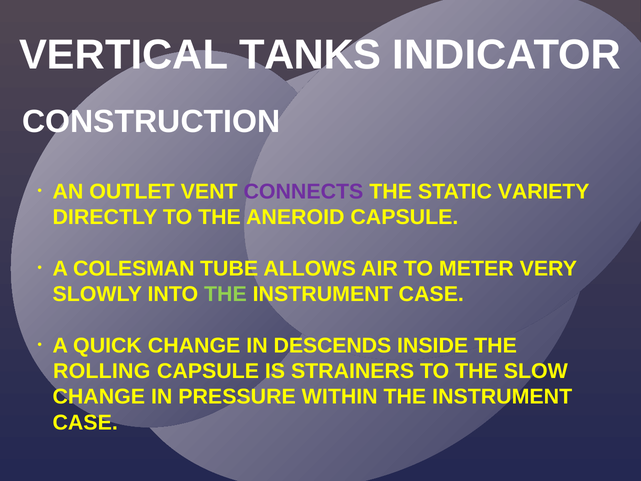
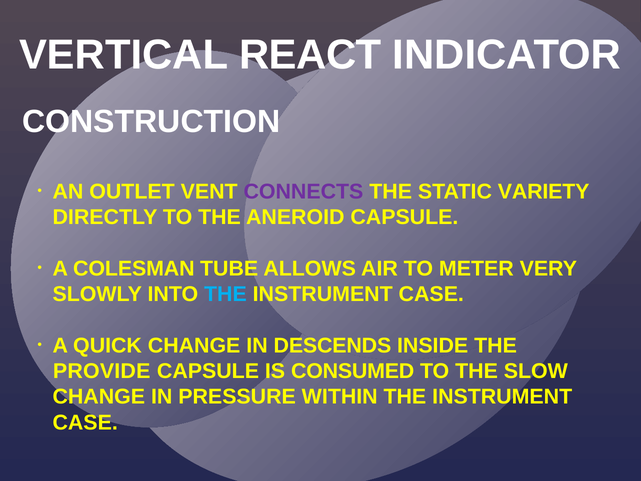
TANKS: TANKS -> REACT (310, 55)
THE colour: light green -> light blue (225, 294)
ROLLING: ROLLING -> PROVIDE (102, 371)
STRAINERS: STRAINERS -> CONSUMED (353, 371)
